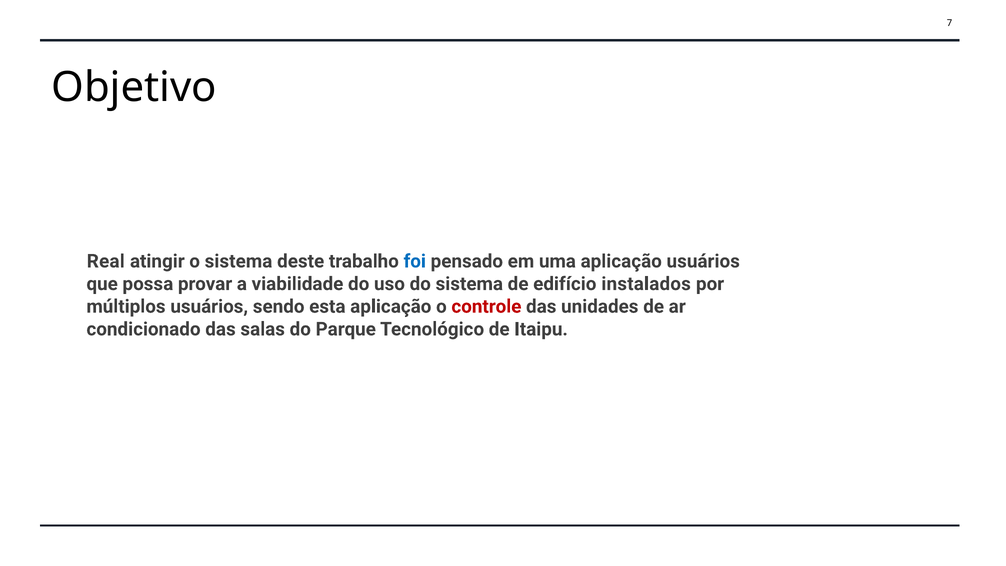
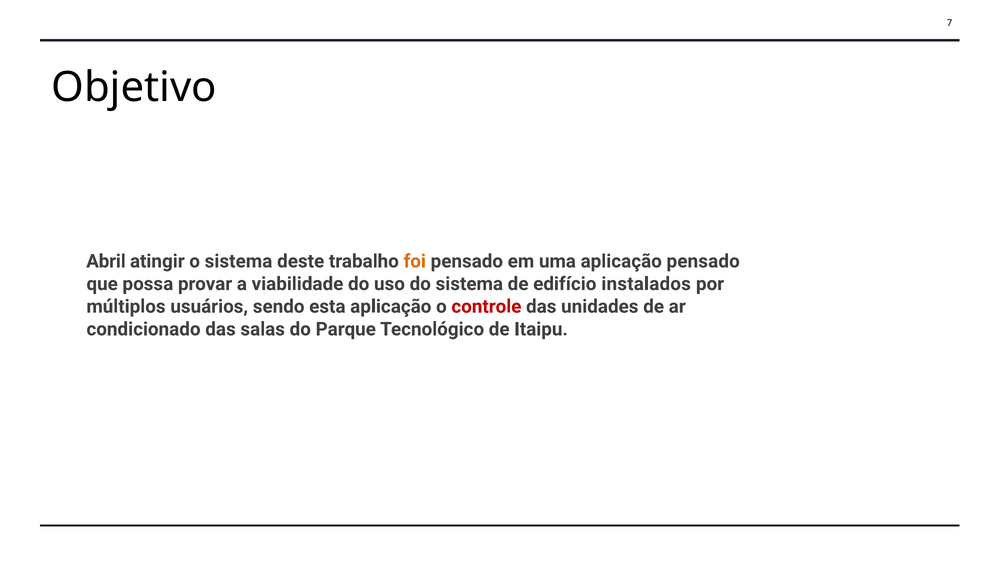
Real: Real -> Abril (106, 261)
foi colour: blue -> orange (415, 261)
aplicação usuários: usuários -> pensado (703, 261)
